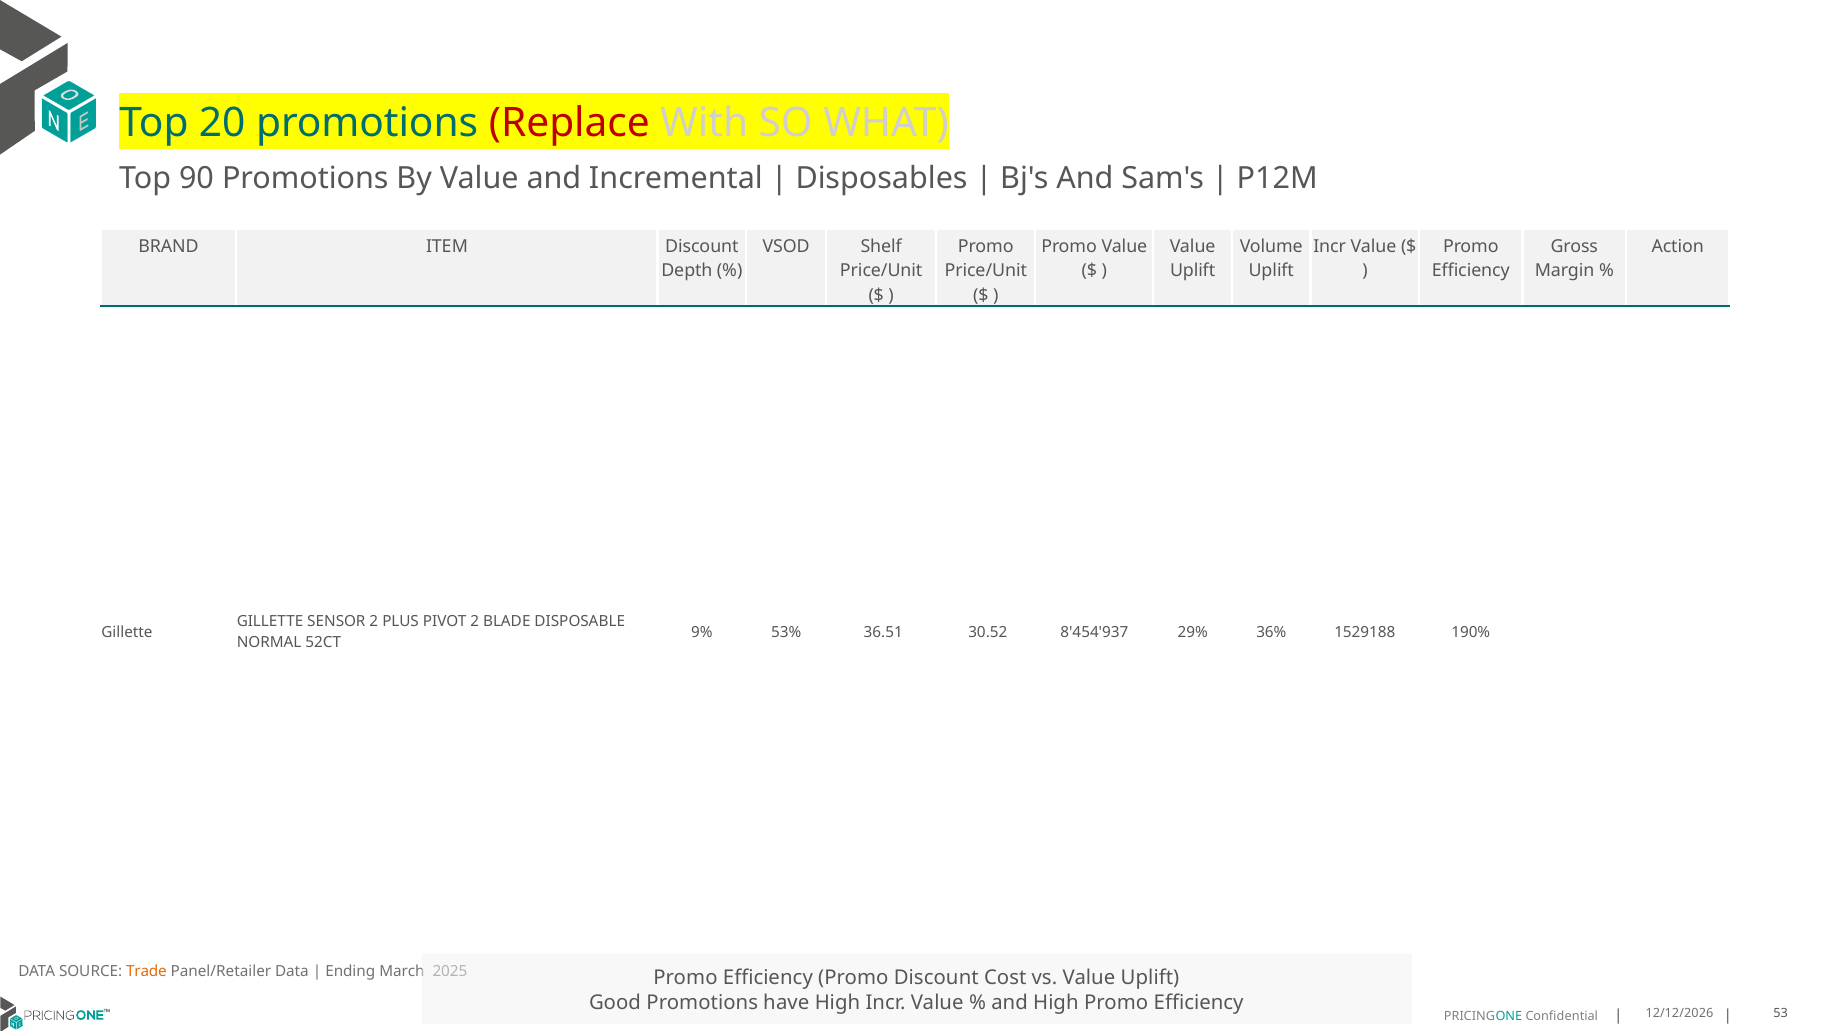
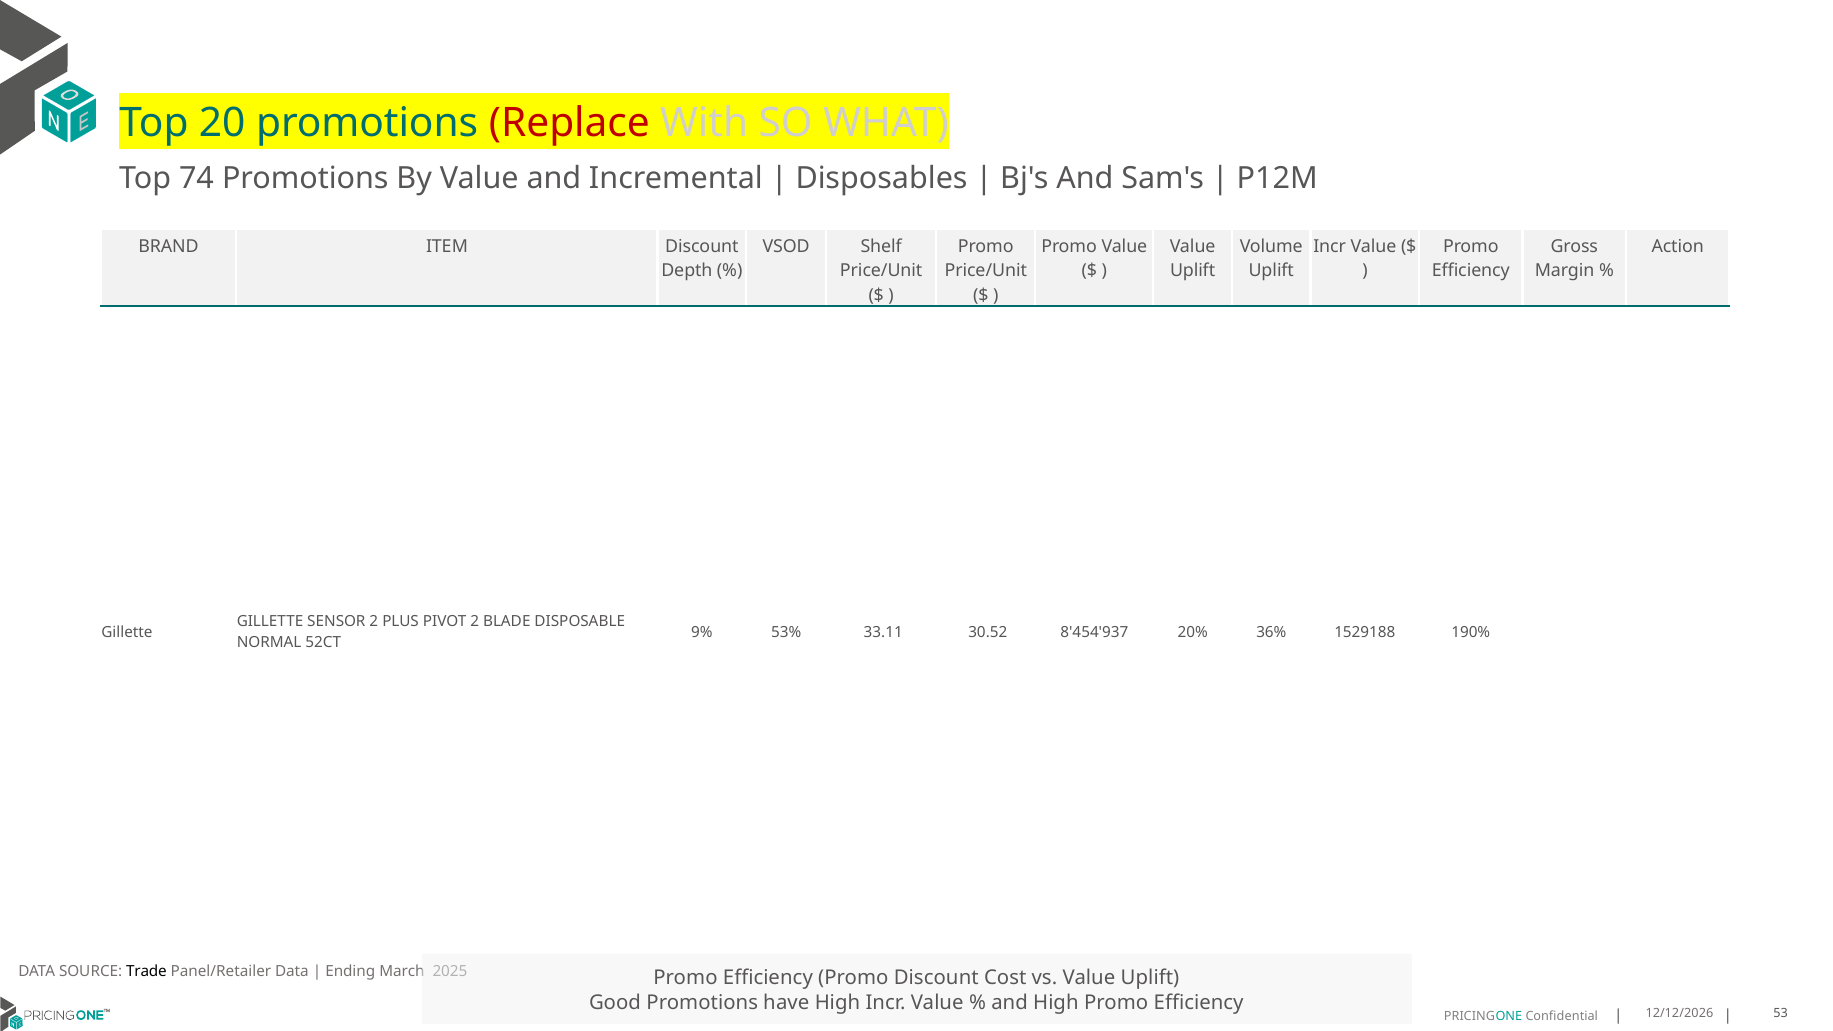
90: 90 -> 74 (196, 179)
36.51: 36.51 -> 33.11 (883, 632)
29%: 29% -> 20% (1193, 632)
Trade colour: orange -> black (146, 971)
